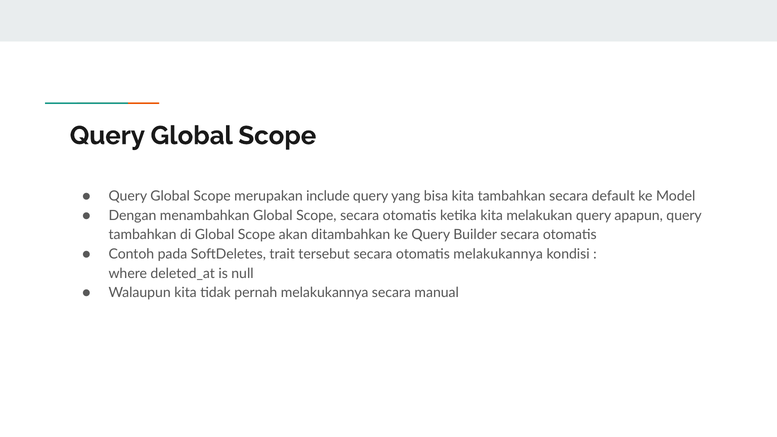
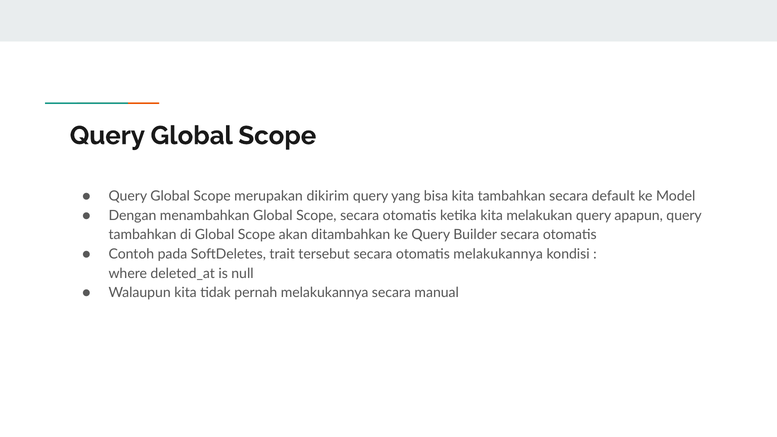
include: include -> dikirim (328, 196)
